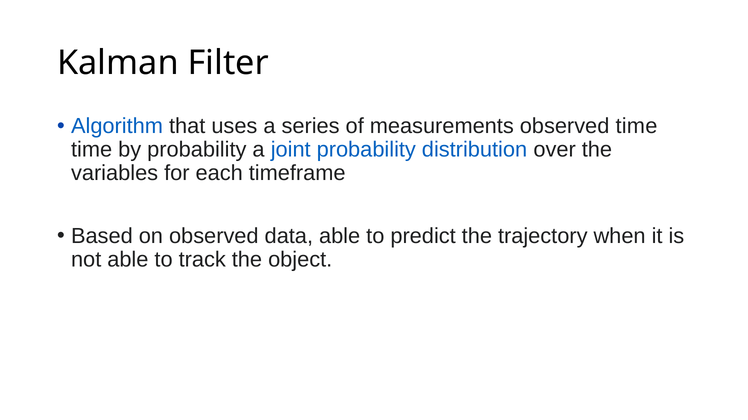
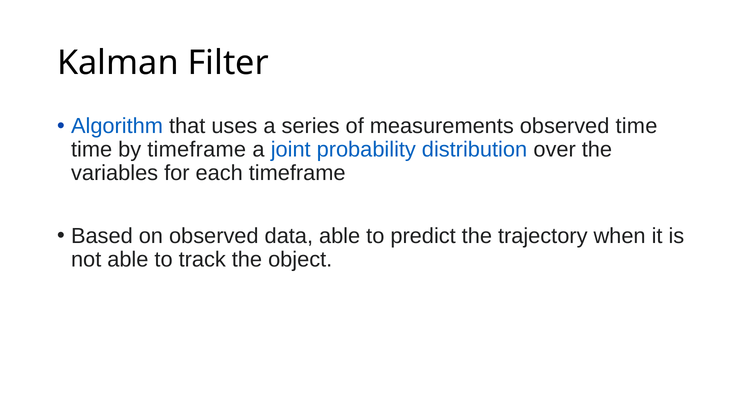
by probability: probability -> timeframe (197, 150)
